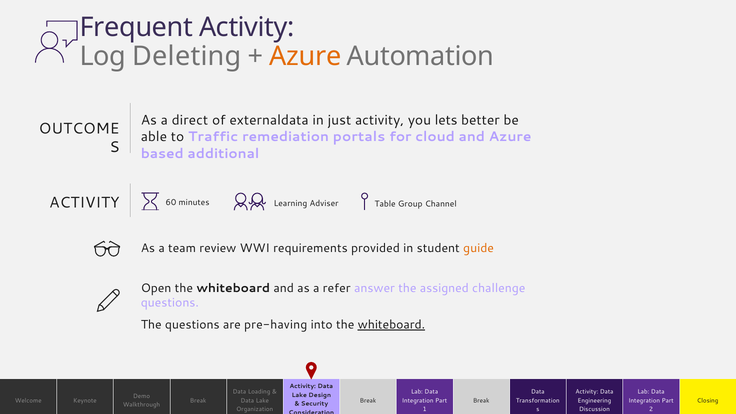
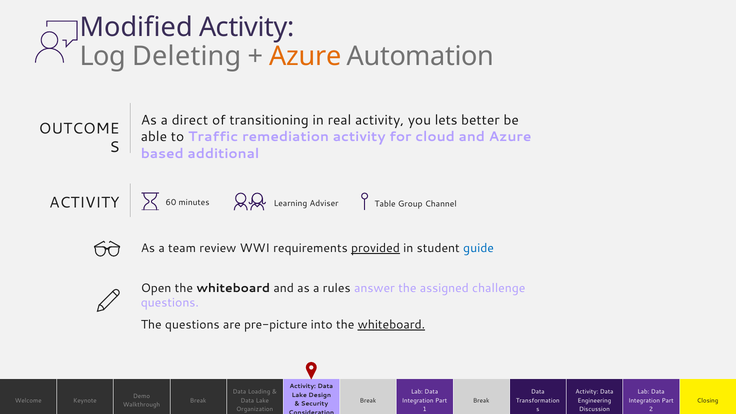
Frequent: Frequent -> Modified (136, 27)
externaldata: externaldata -> transitioning (269, 120)
just: just -> real (339, 120)
remediation portals: portals -> activity (359, 137)
provided underline: none -> present (375, 248)
guide colour: orange -> blue (479, 248)
refer: refer -> rules (337, 288)
pre-having: pre-having -> pre-picture (276, 325)
